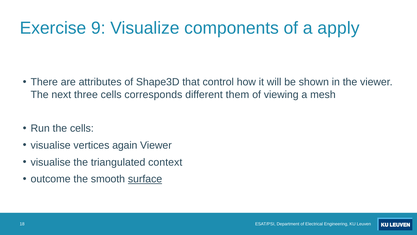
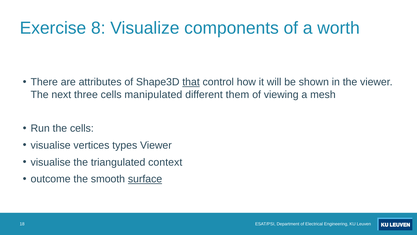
9: 9 -> 8 (98, 28)
apply: apply -> worth (339, 28)
that underline: none -> present (191, 82)
corresponds: corresponds -> manipulated (153, 95)
again: again -> types (125, 145)
